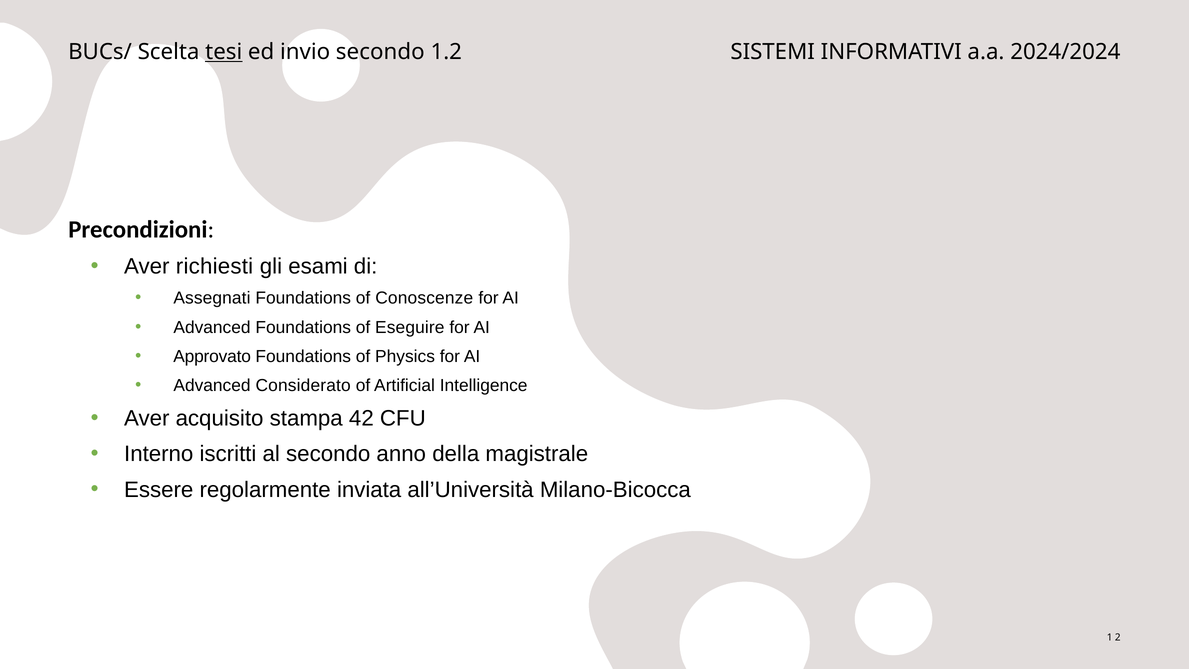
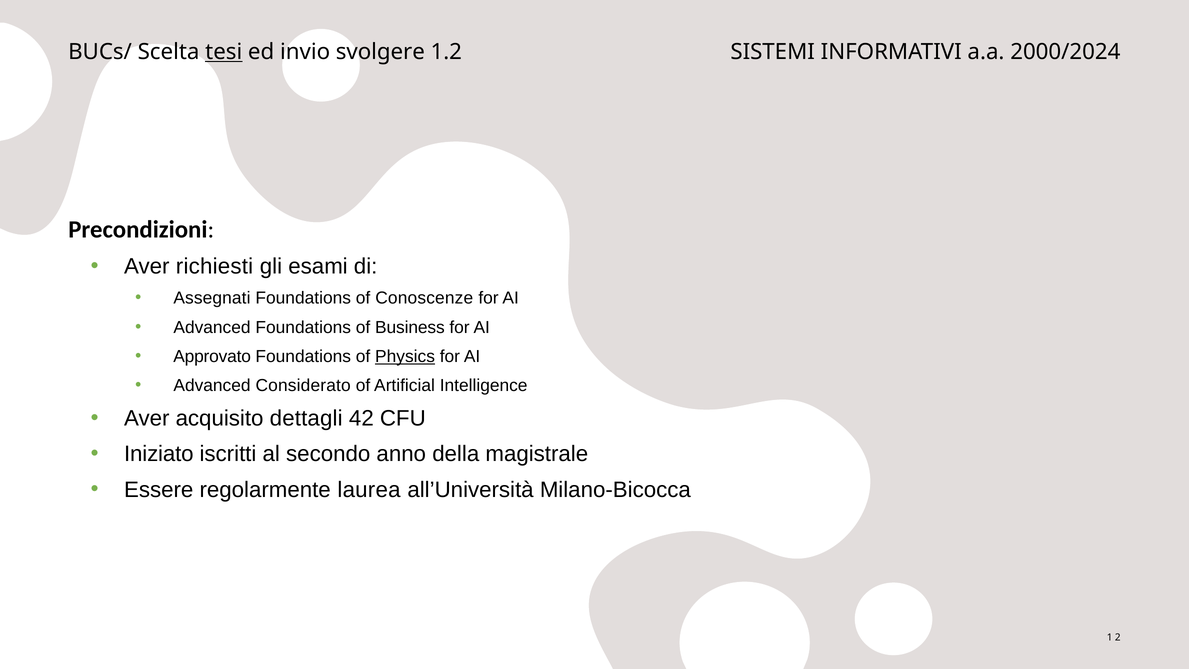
invio secondo: secondo -> svolgere (380, 52)
2024/2024: 2024/2024 -> 2000/2024 (1065, 52)
Eseguire: Eseguire -> Business (410, 327)
Physics underline: none -> present (405, 356)
stampa: stampa -> dettagli (306, 418)
Interno: Interno -> Iniziato (159, 454)
inviata: inviata -> laurea (369, 490)
